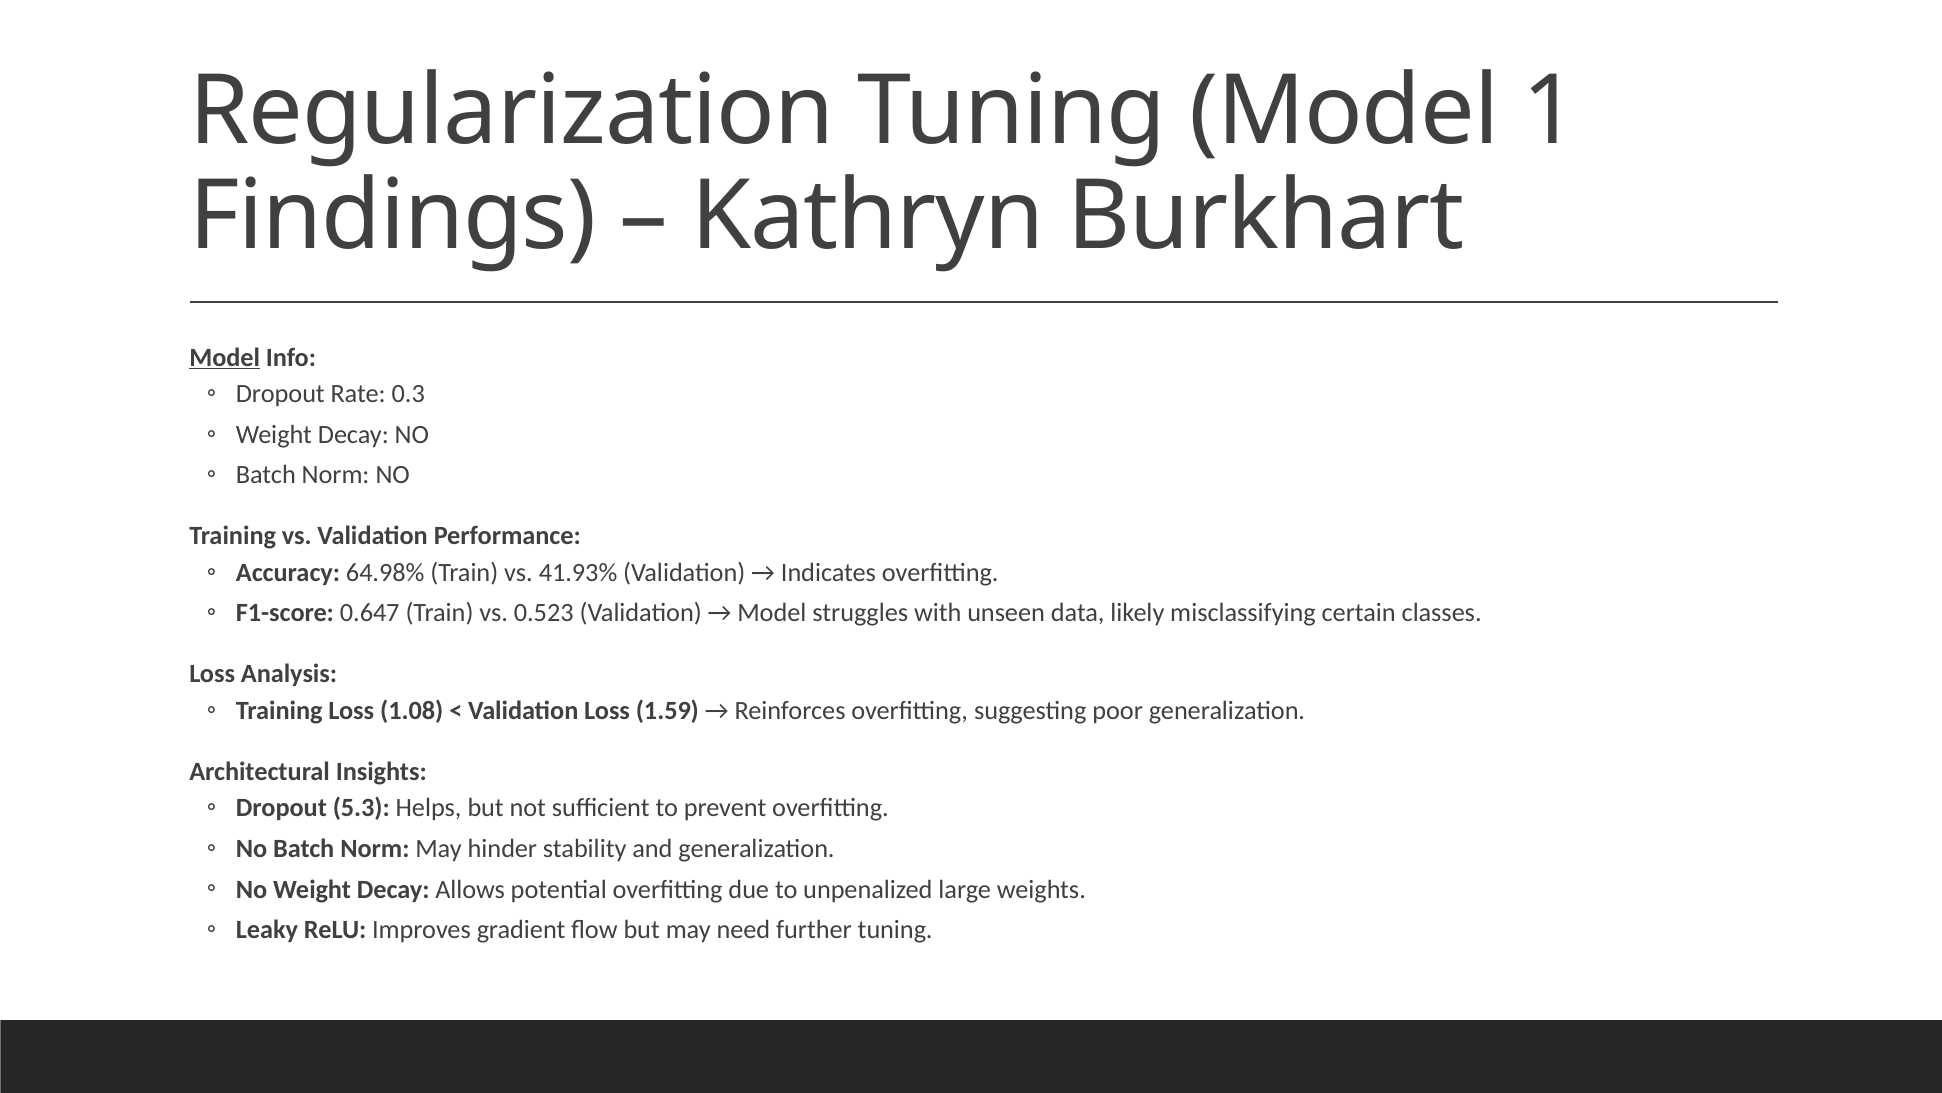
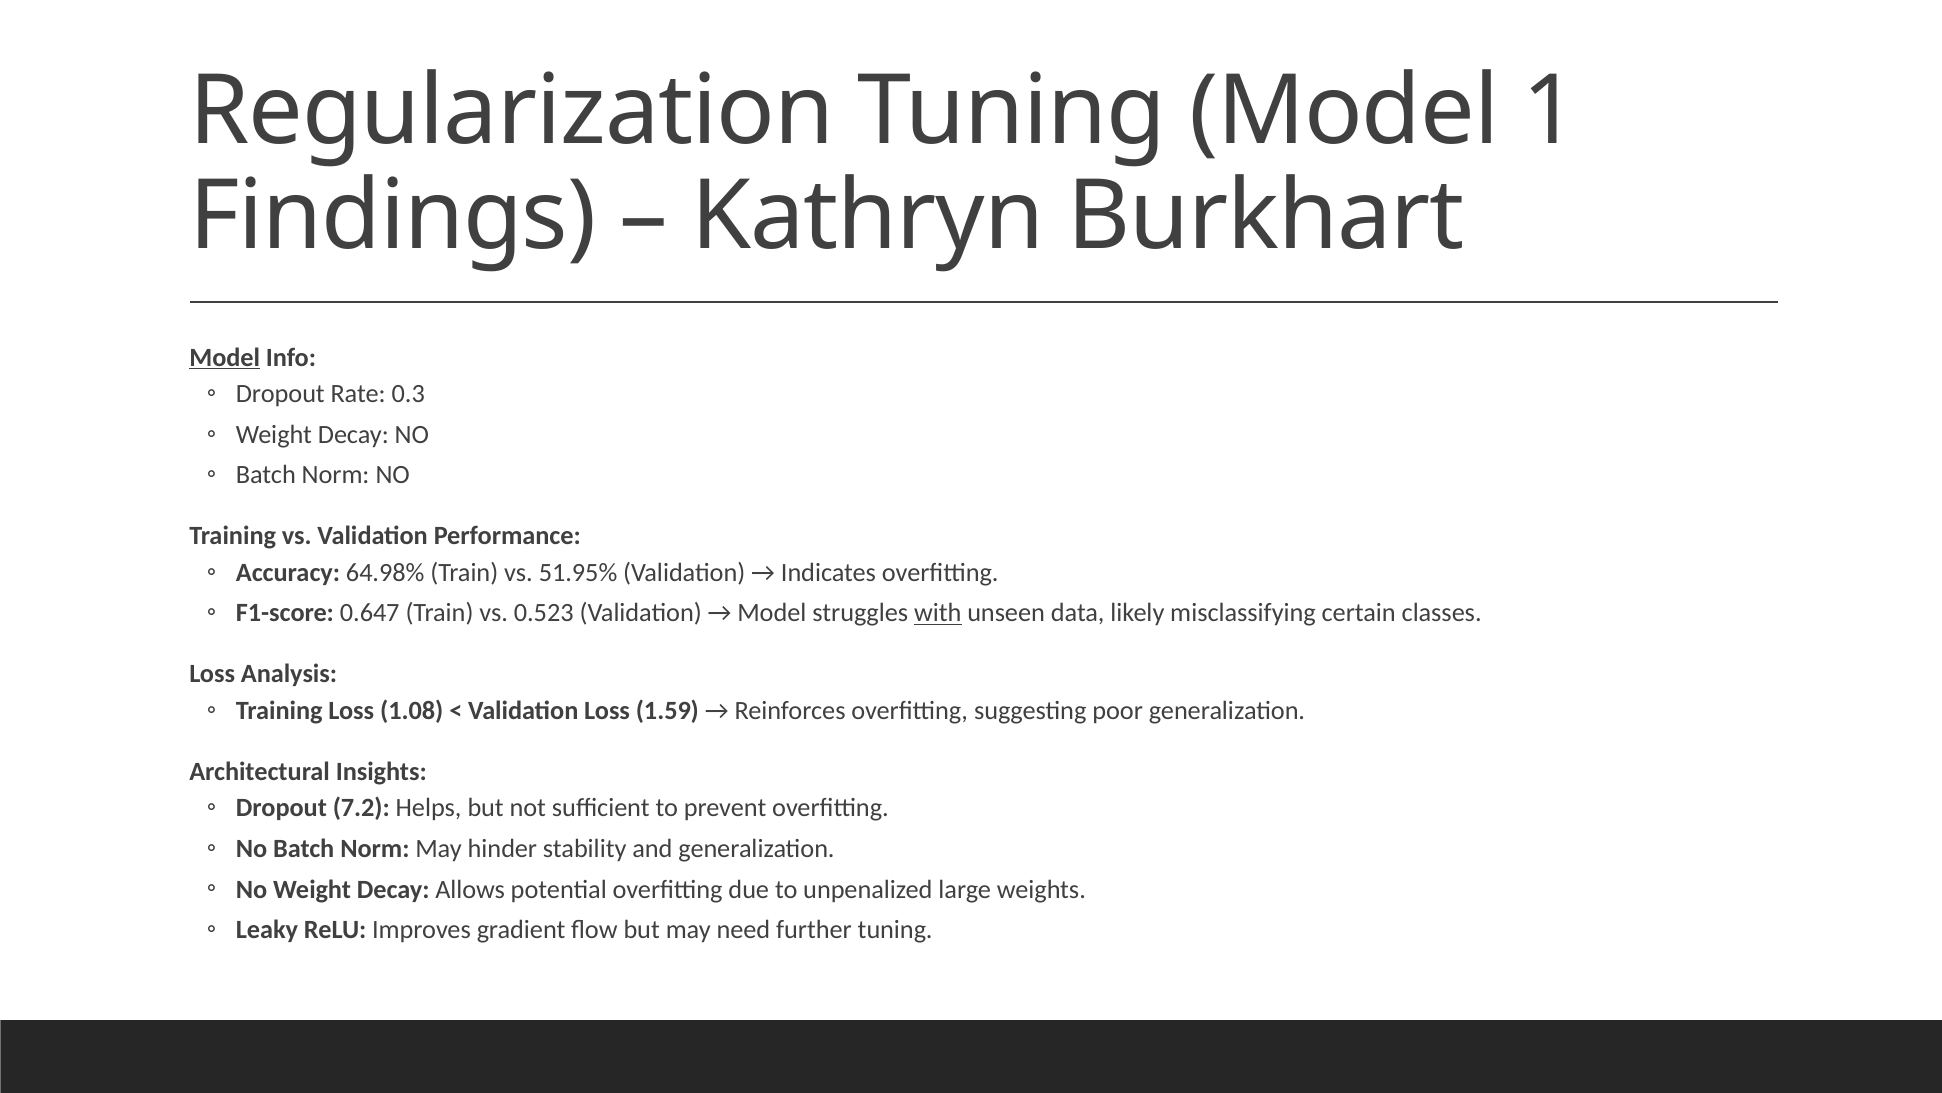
41.93%: 41.93% -> 51.95% (578, 572)
with underline: none -> present (938, 613)
5.3: 5.3 -> 7.2 (361, 808)
